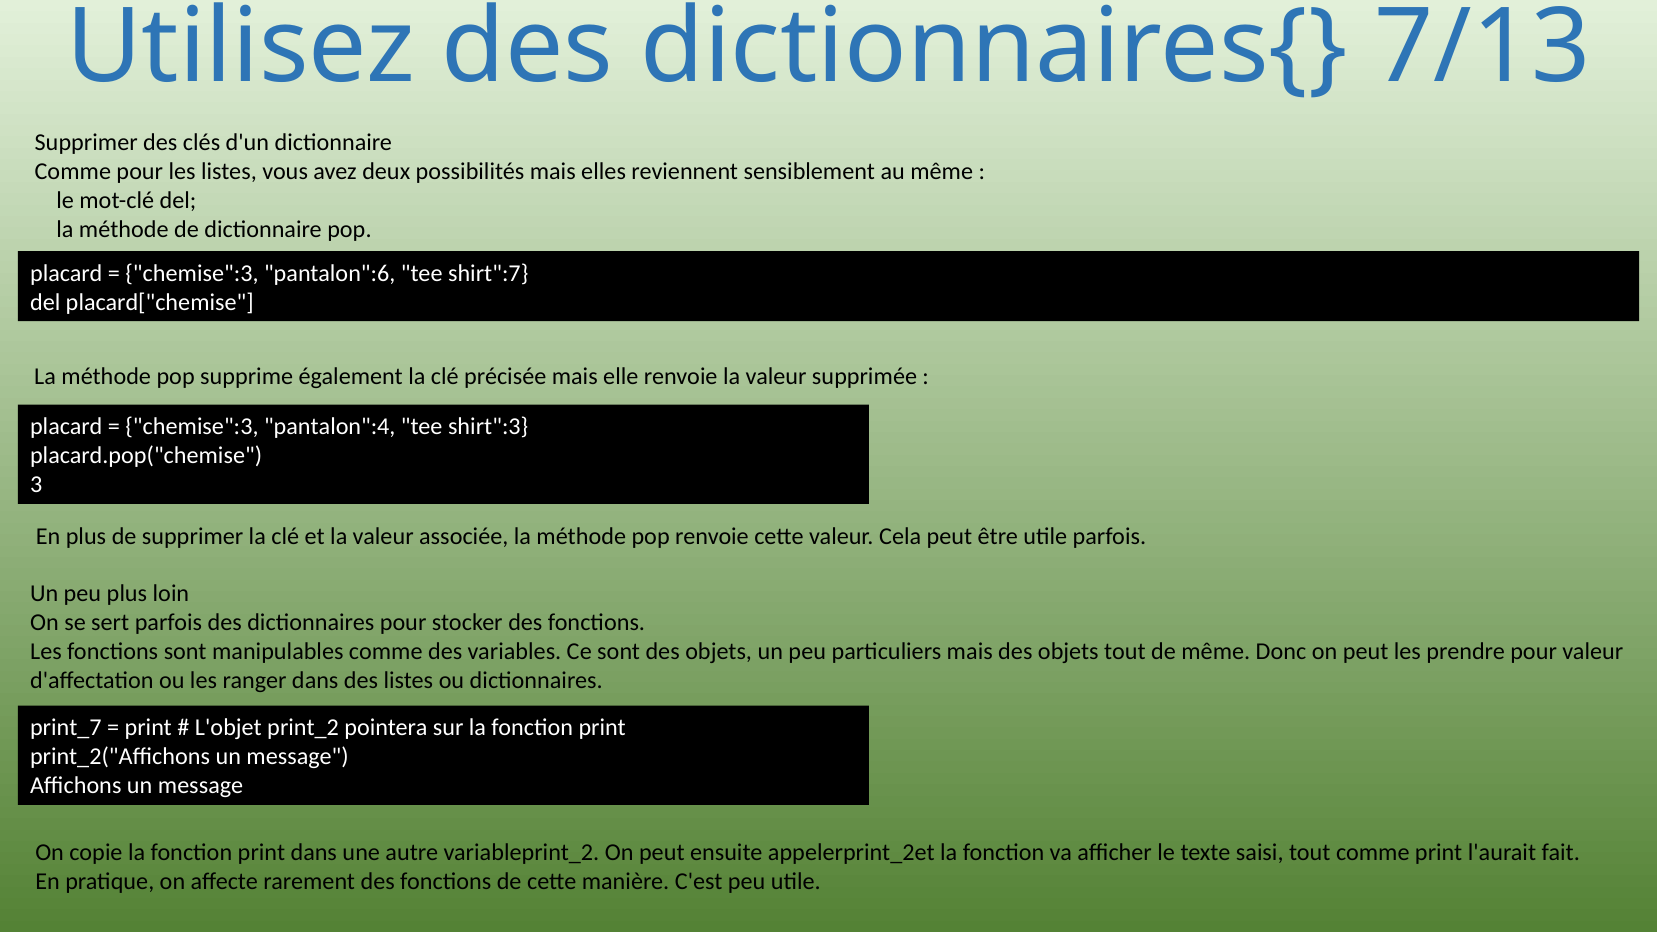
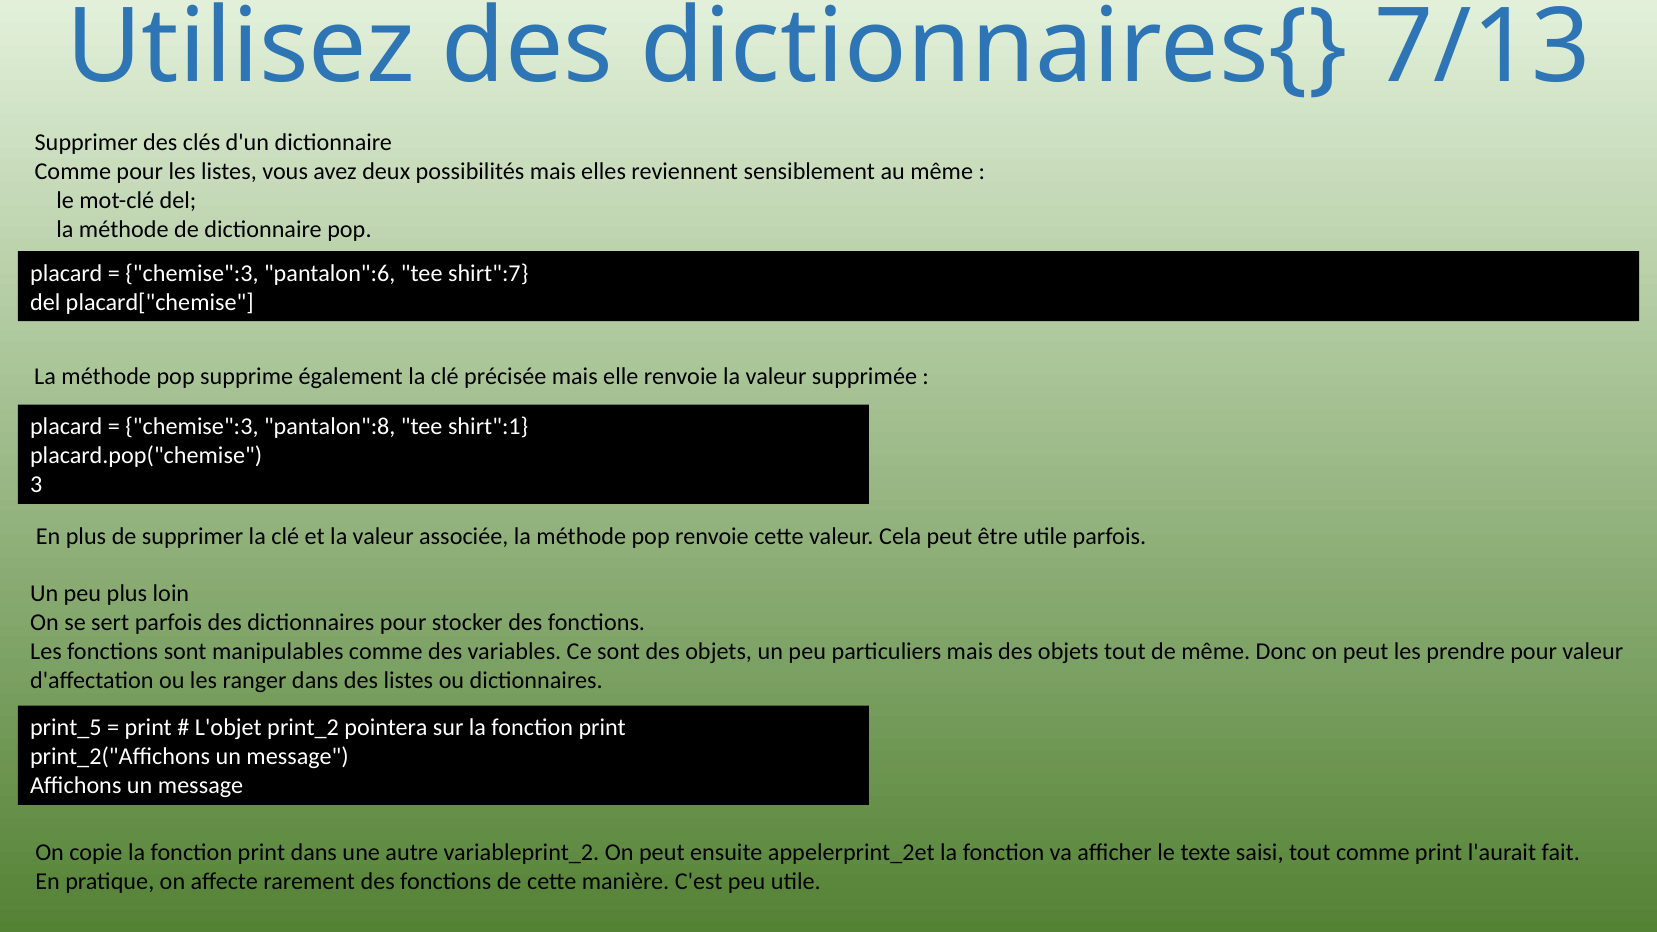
pantalon":4: pantalon":4 -> pantalon":8 (330, 427)
shirt":3: shirt":3 -> shirt":1 (488, 427)
print_7: print_7 -> print_5 (66, 728)
